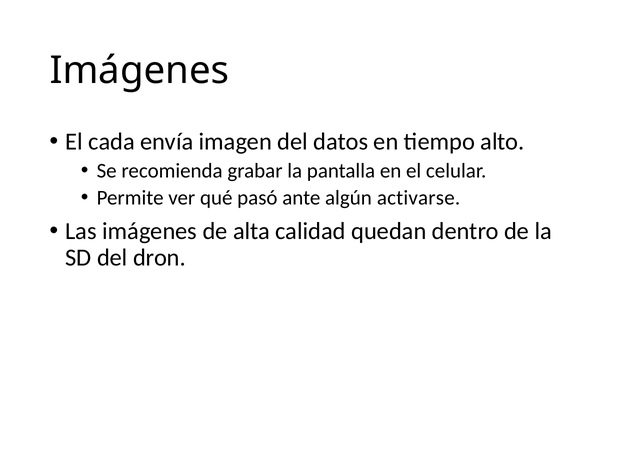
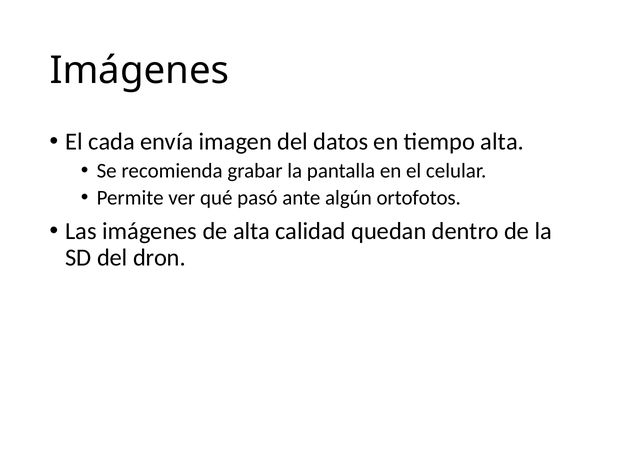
tiempo alto: alto -> alta (502, 142)
activarse: activarse -> ortofotos (419, 198)
